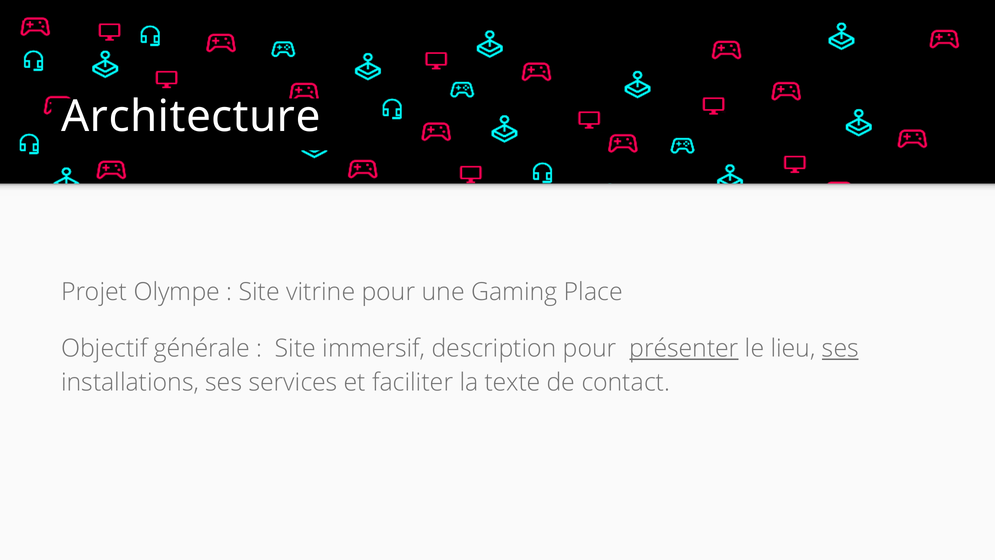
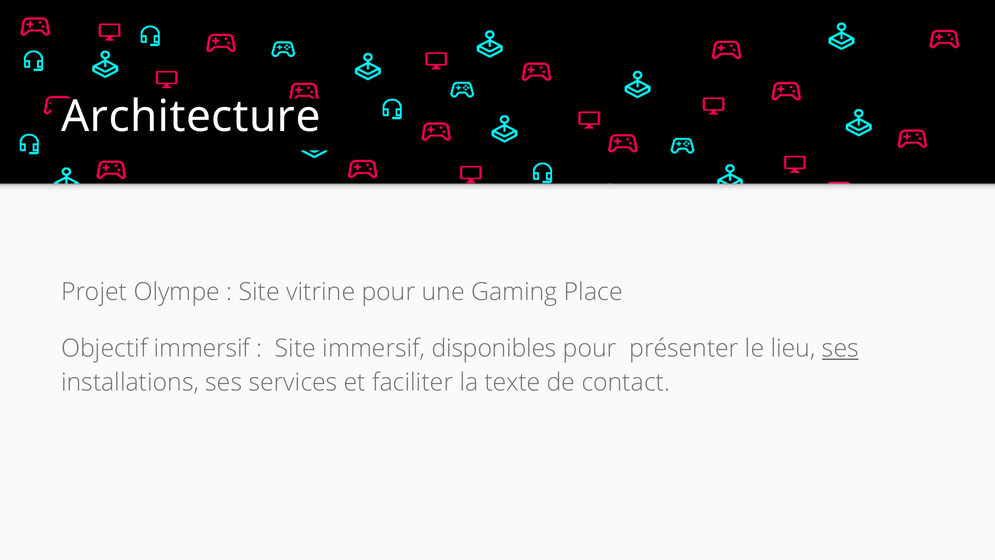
Objectif générale: générale -> immersif (202, 348)
description: description -> disponibles (494, 348)
présenter underline: present -> none (684, 348)
